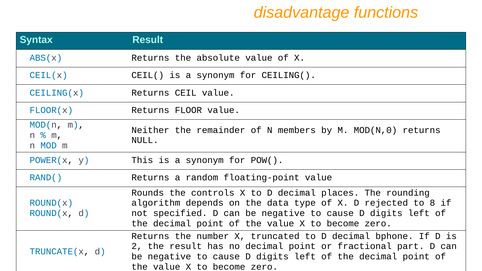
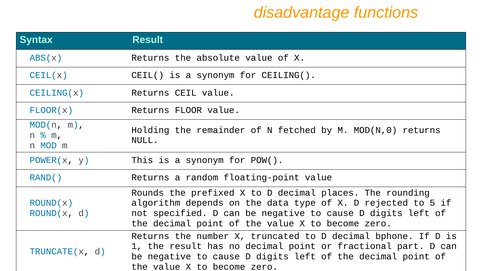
Neither: Neither -> Holding (150, 130)
members: members -> fetched (297, 130)
controls: controls -> prefixed (213, 193)
8: 8 -> 5 (432, 203)
2: 2 -> 1 (137, 246)
